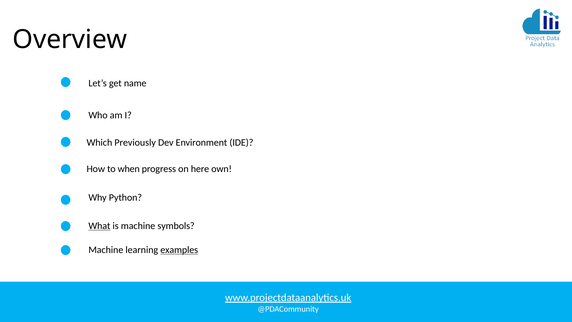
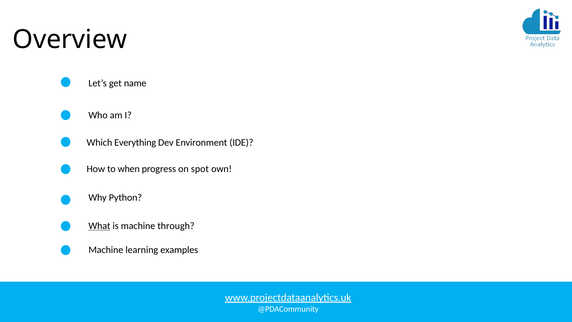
Previously: Previously -> Everything (135, 142)
here: here -> spot (200, 169)
symbols: symbols -> through (176, 226)
examples underline: present -> none (179, 250)
